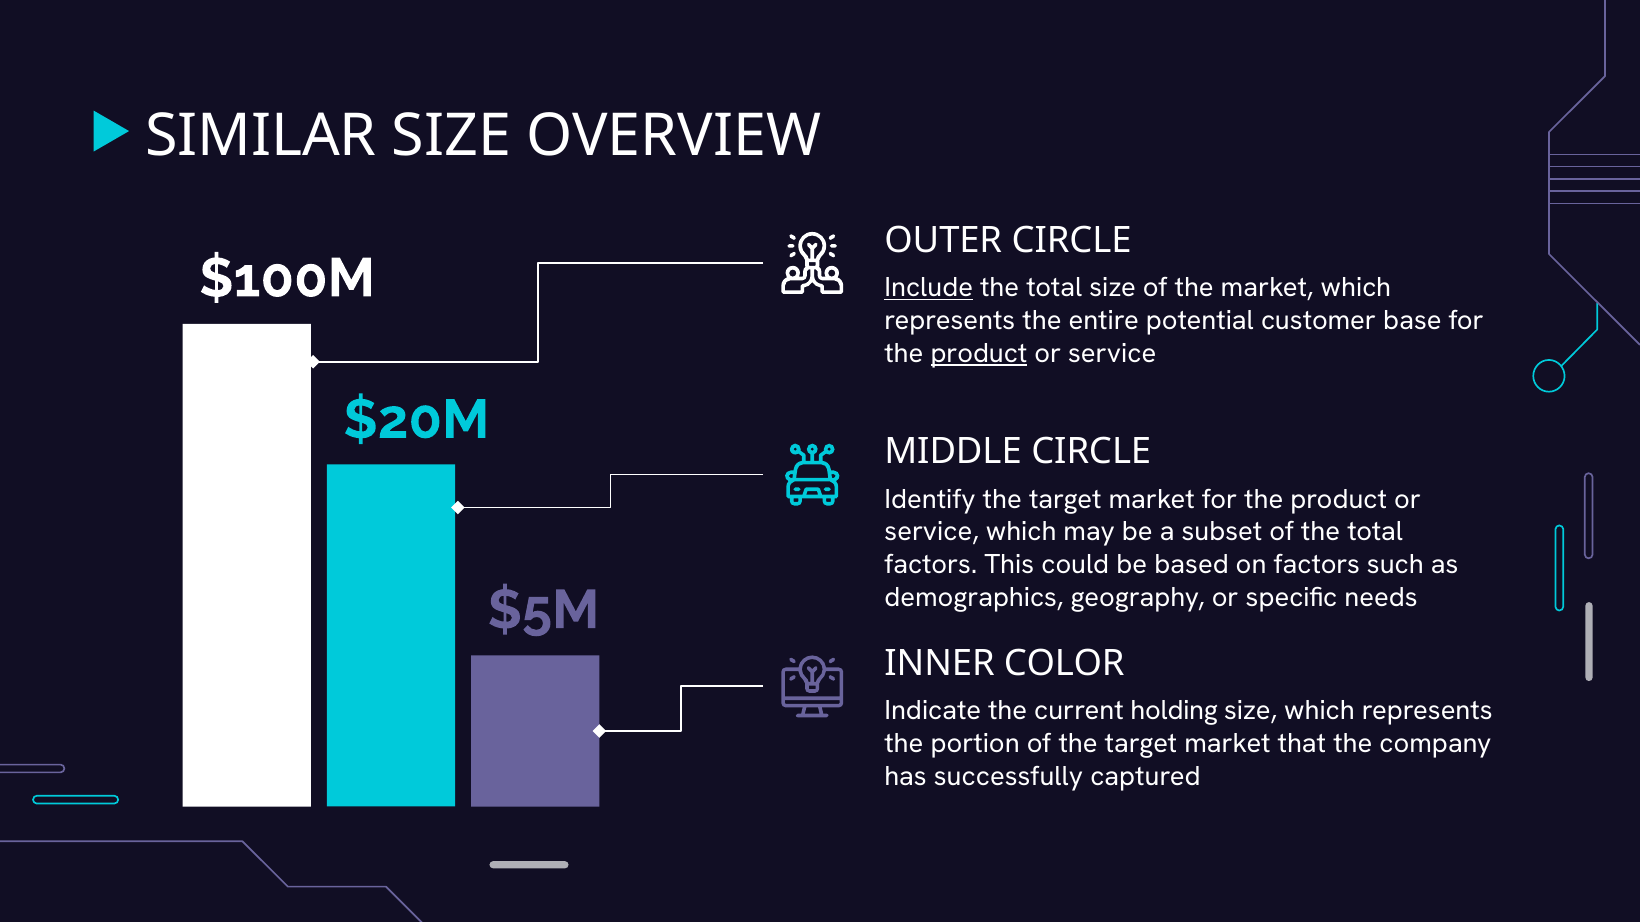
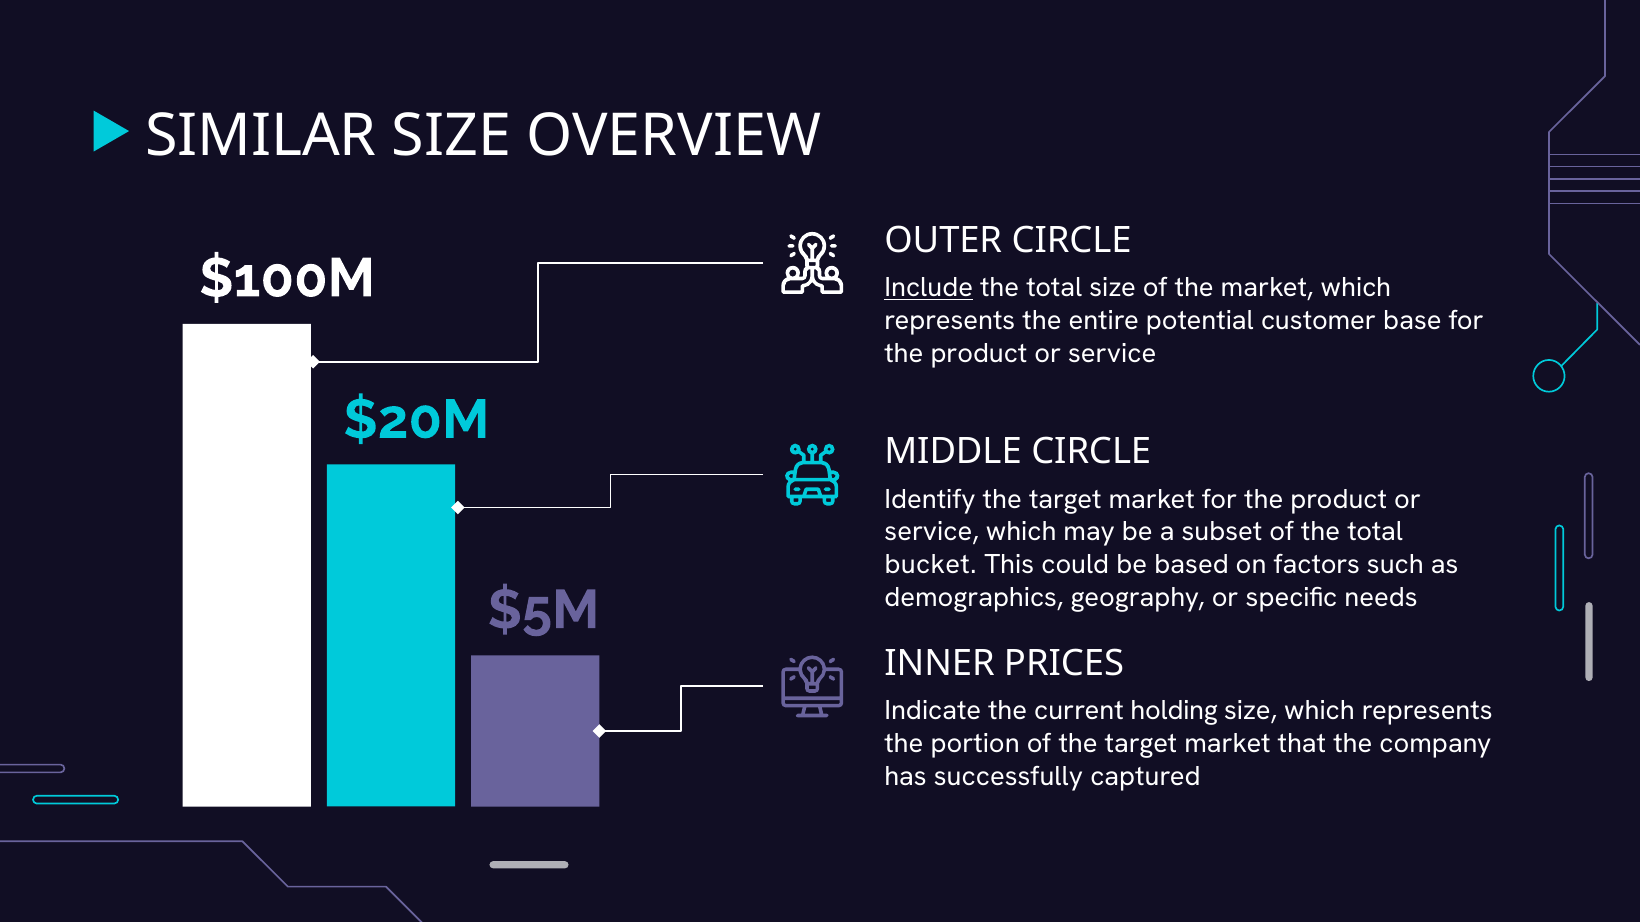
product underline: present -> none (979, 353)
factors: factors -> bucket (931, 565)
COLOR: COLOR -> PRICES (1064, 664)
